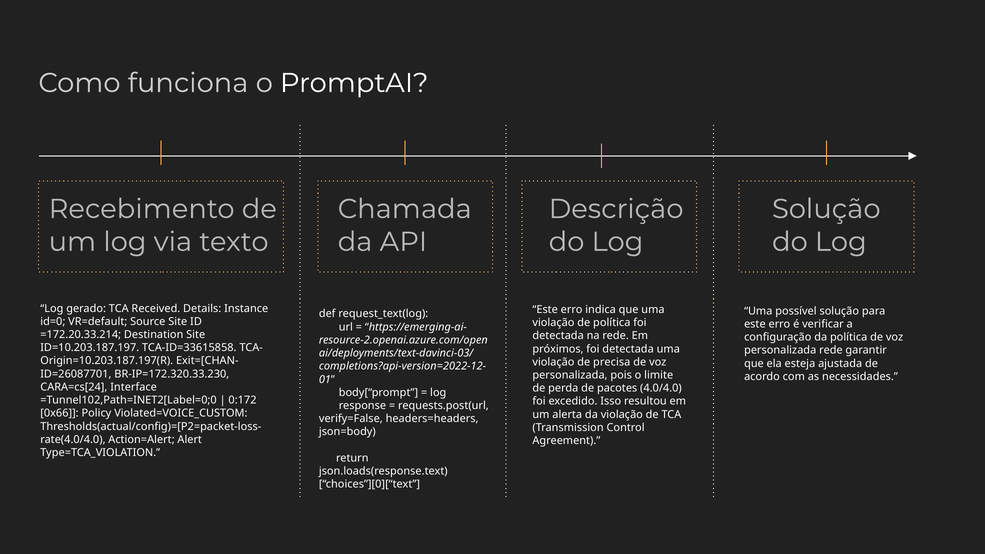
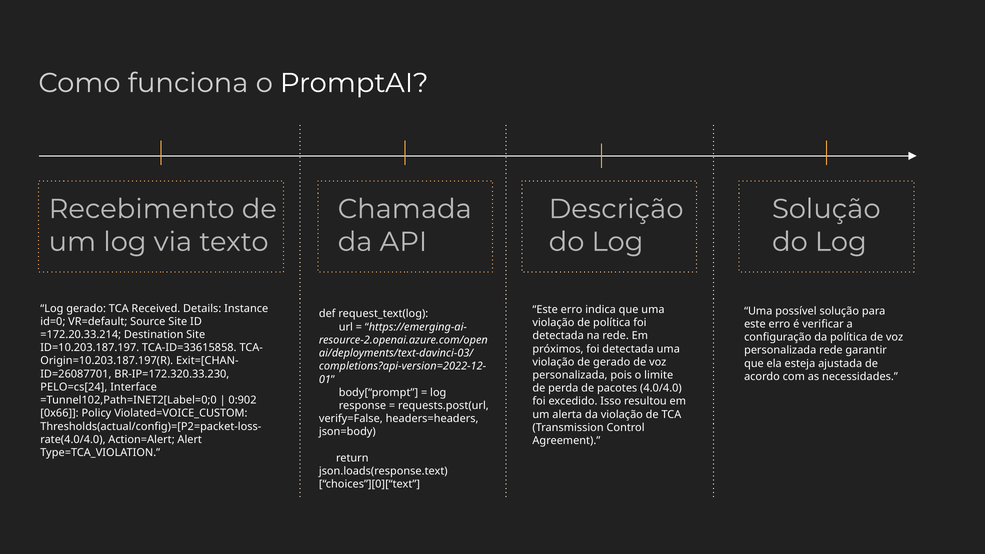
de precisa: precisa -> gerado (612, 362)
CARA=cs[24: CARA=cs[24 -> PELO=cs[24 (74, 387)
0:172: 0:172 -> 0:902 (243, 400)
